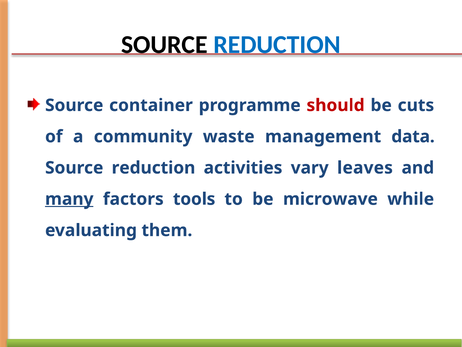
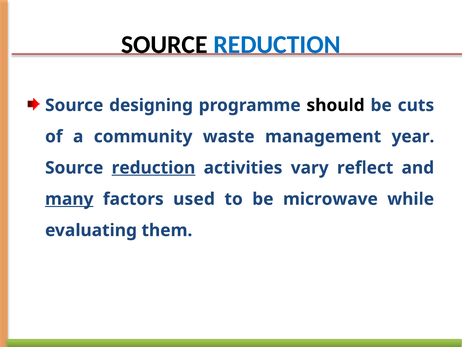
container: container -> designing (151, 105)
should colour: red -> black (336, 105)
data: data -> year (413, 136)
reduction underline: none -> present (153, 168)
leaves: leaves -> reflect (365, 168)
tools: tools -> used (194, 199)
